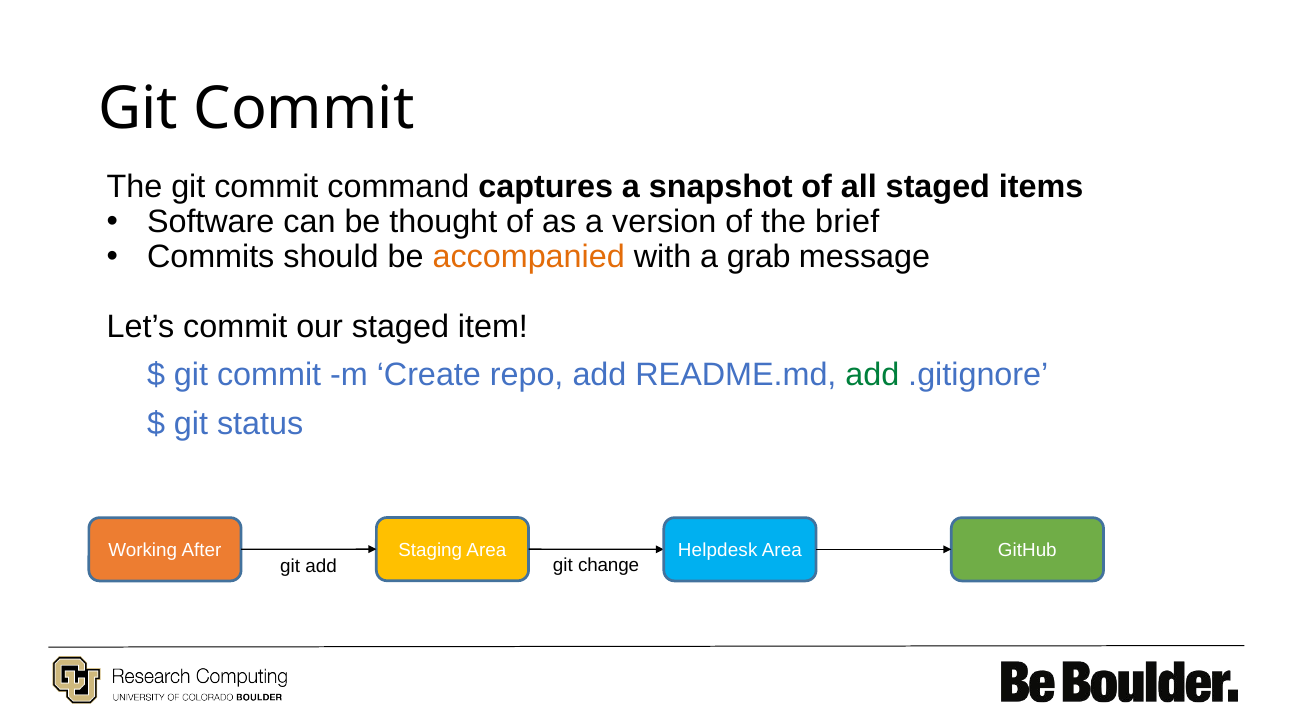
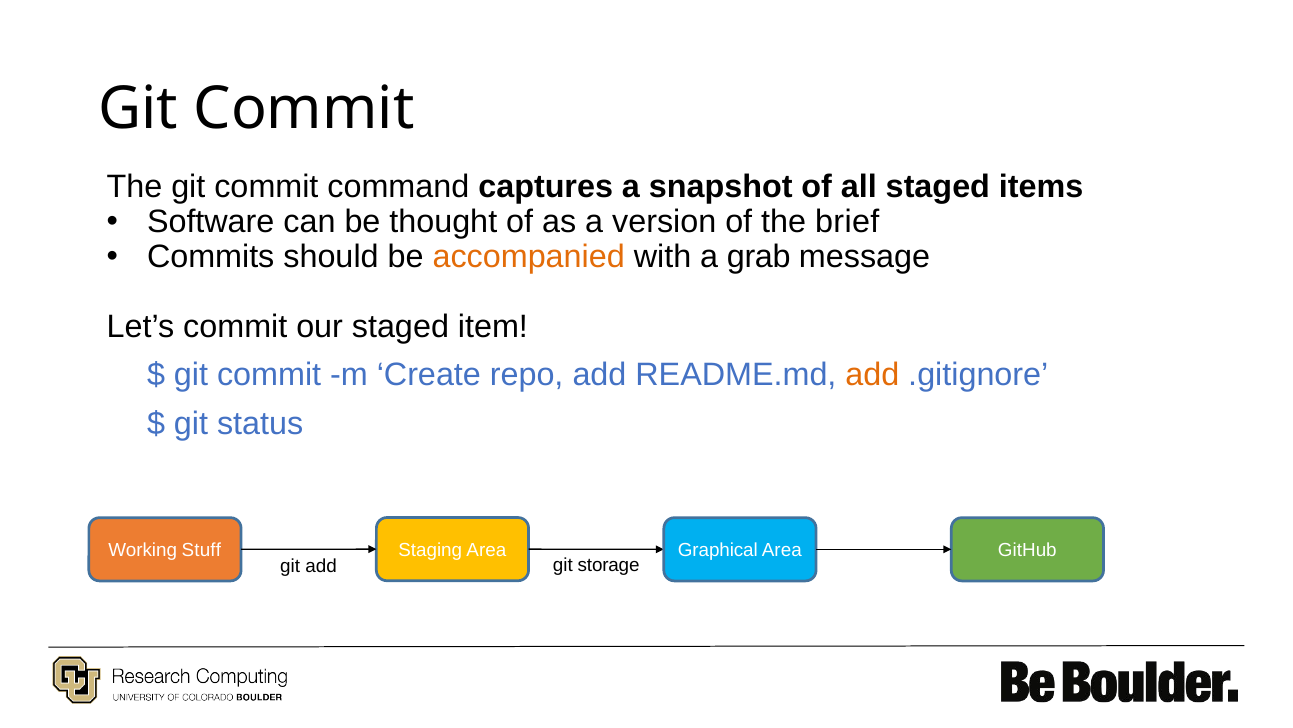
add colour: green -> orange (872, 375)
After: After -> Stuff (201, 550)
Helpdesk: Helpdesk -> Graphical (718, 550)
change: change -> storage (609, 565)
